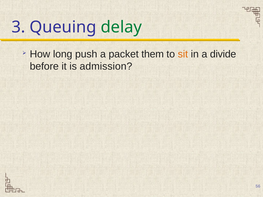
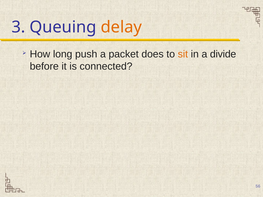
delay colour: green -> orange (121, 27)
them: them -> does (153, 54)
admission: admission -> connected (106, 66)
